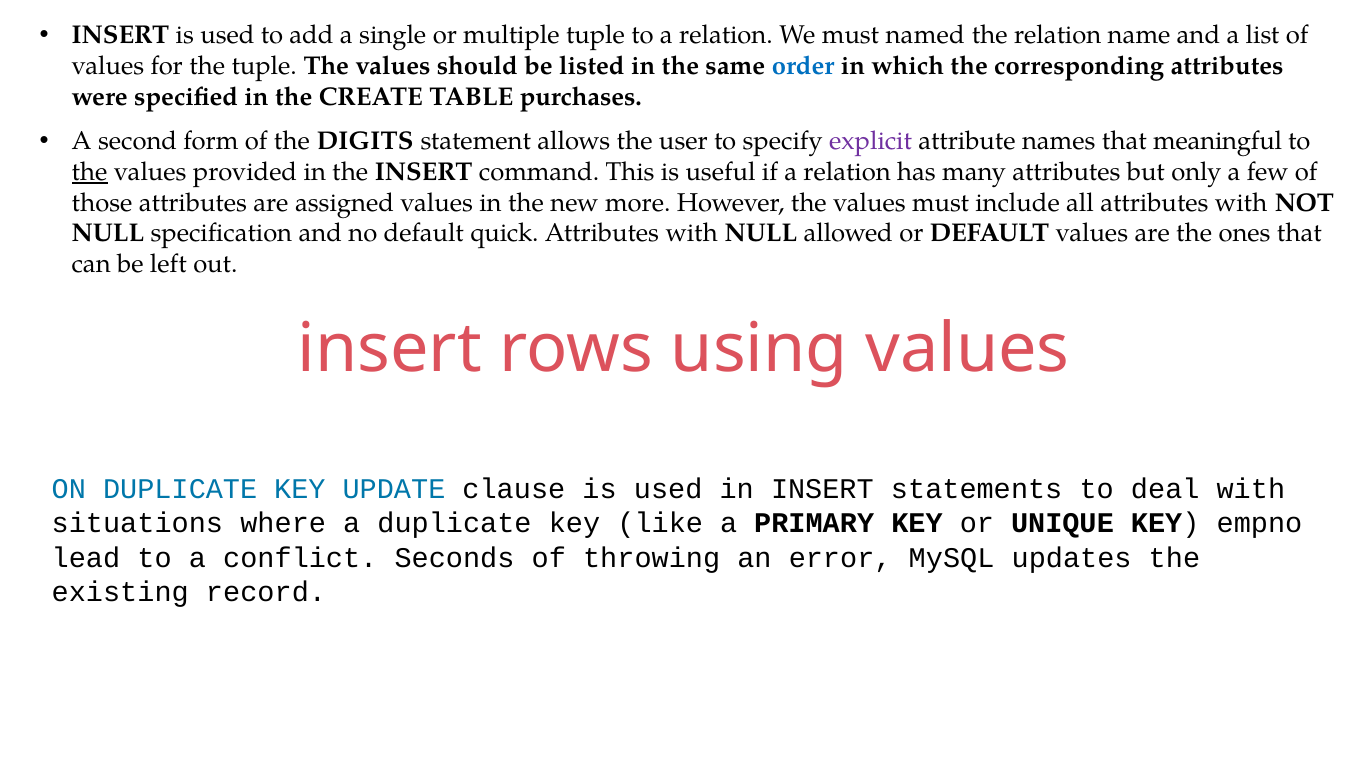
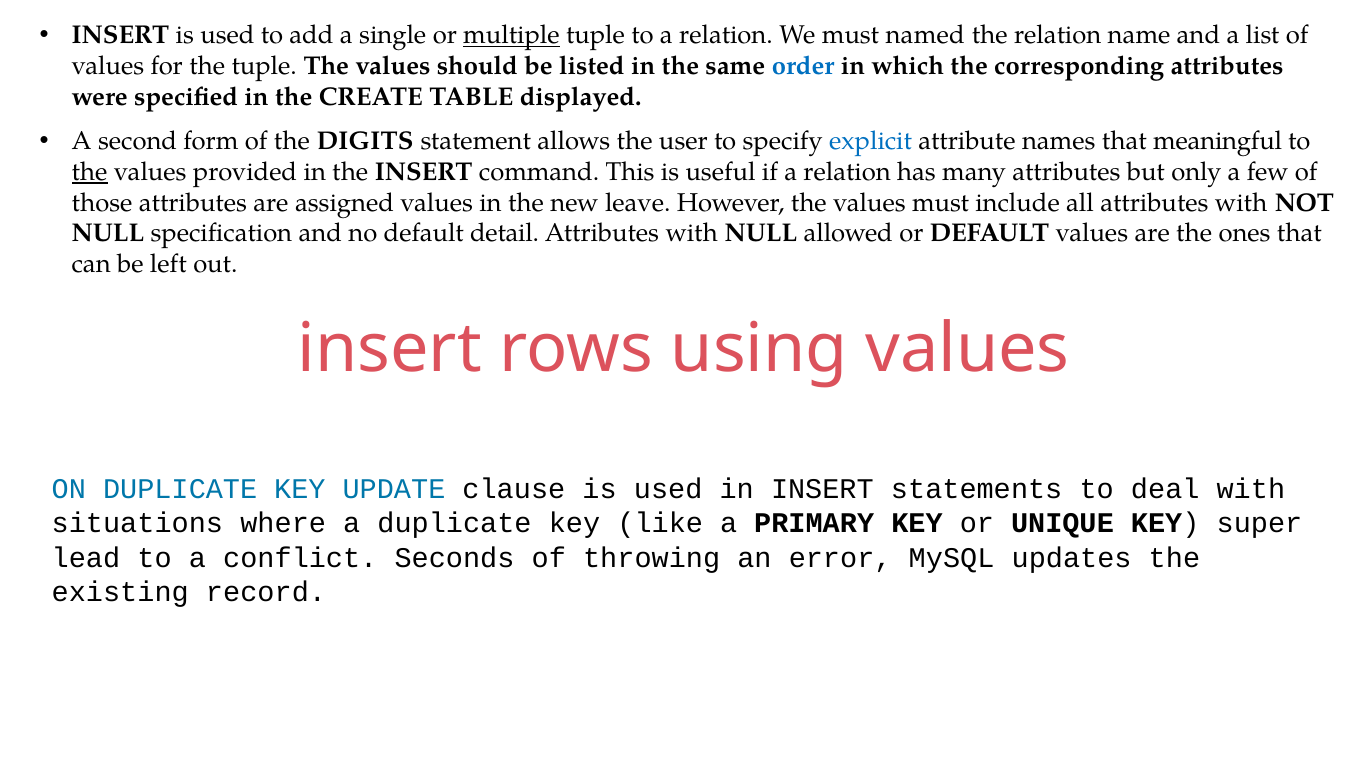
multiple underline: none -> present (511, 35)
purchases: purchases -> displayed (581, 97)
explicit colour: purple -> blue (871, 141)
more: more -> leave (638, 203)
quick: quick -> detail (504, 234)
empno: empno -> super (1259, 524)
